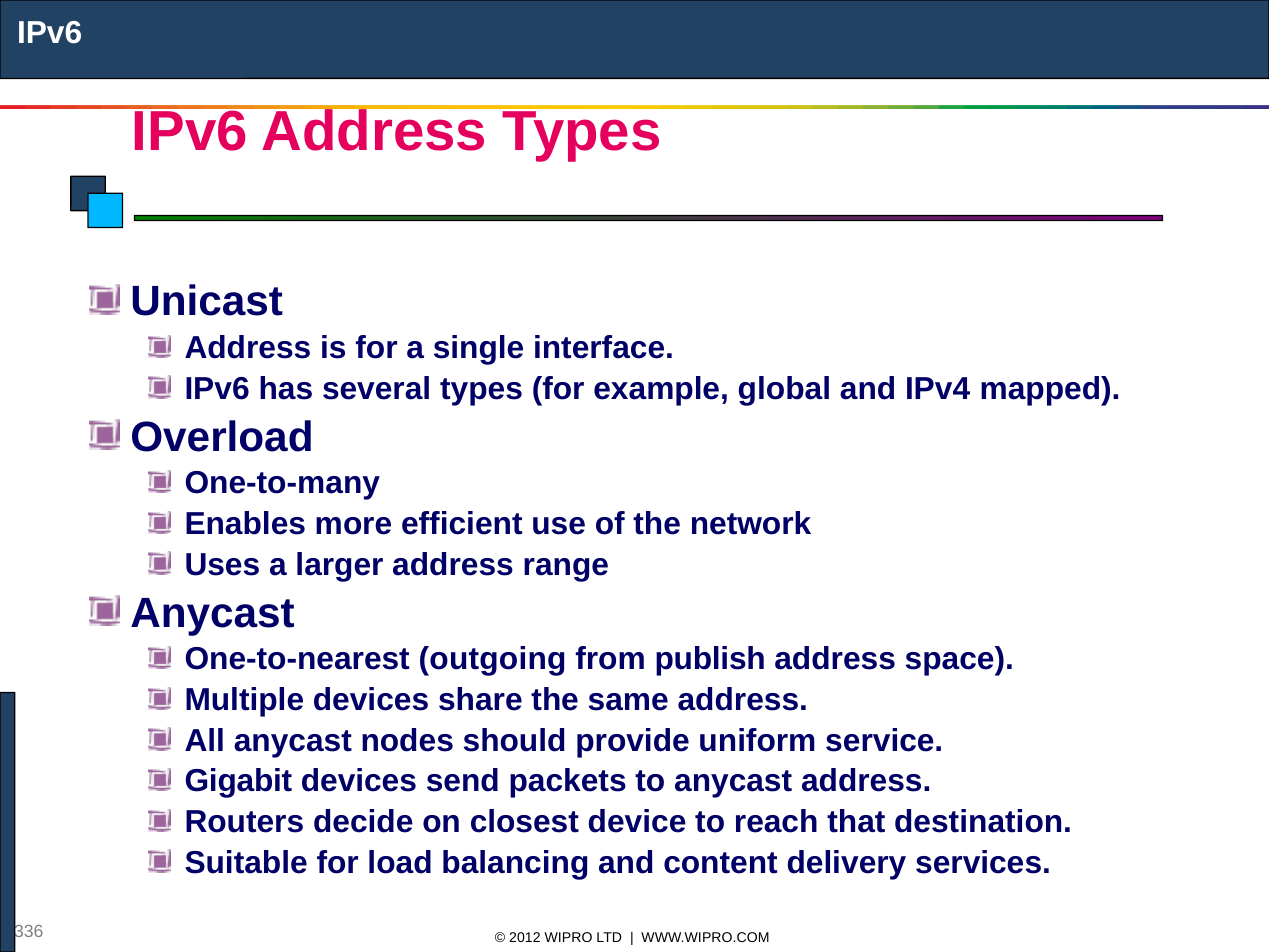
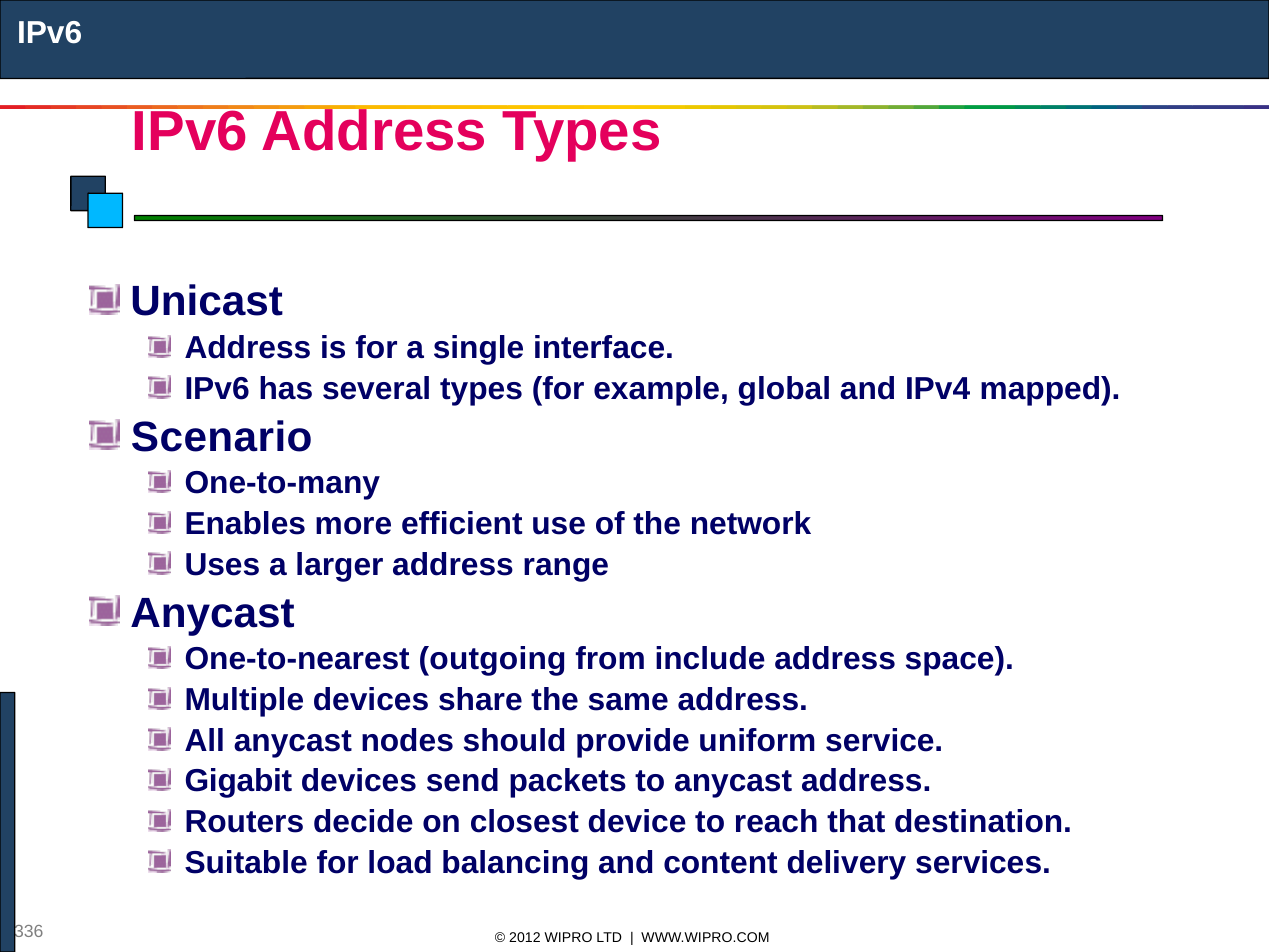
Overload: Overload -> Scenario (222, 437)
publish: publish -> include (710, 659)
